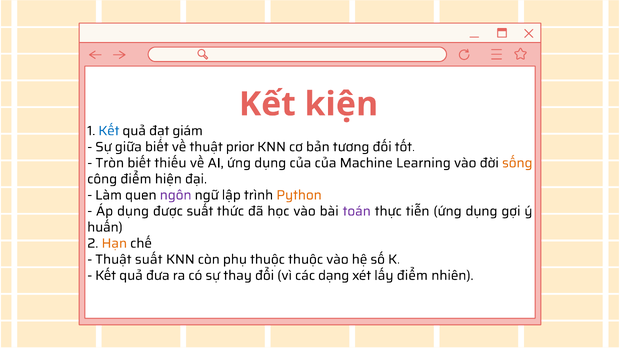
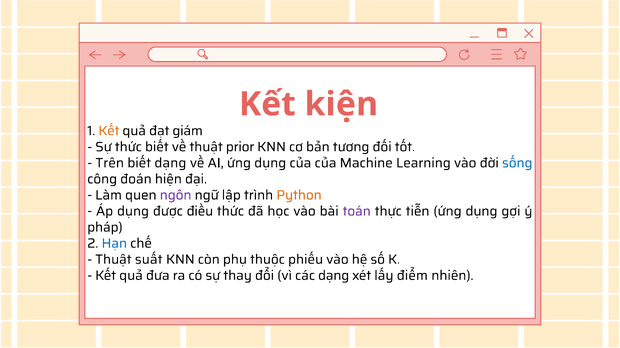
Kết colour: blue -> orange (109, 131)
Sự giữa: giữa -> thức (128, 147)
Tròn: Tròn -> Trên (110, 163)
biết thiếu: thiếu -> dạng (170, 163)
sống colour: orange -> blue (517, 163)
công điểm: điểm -> đoán (136, 179)
được suất: suất -> điều (200, 212)
huấn: huấn -> pháp (105, 228)
Hạn colour: orange -> blue (114, 244)
thuộc thuộc: thuộc -> phiếu (306, 260)
